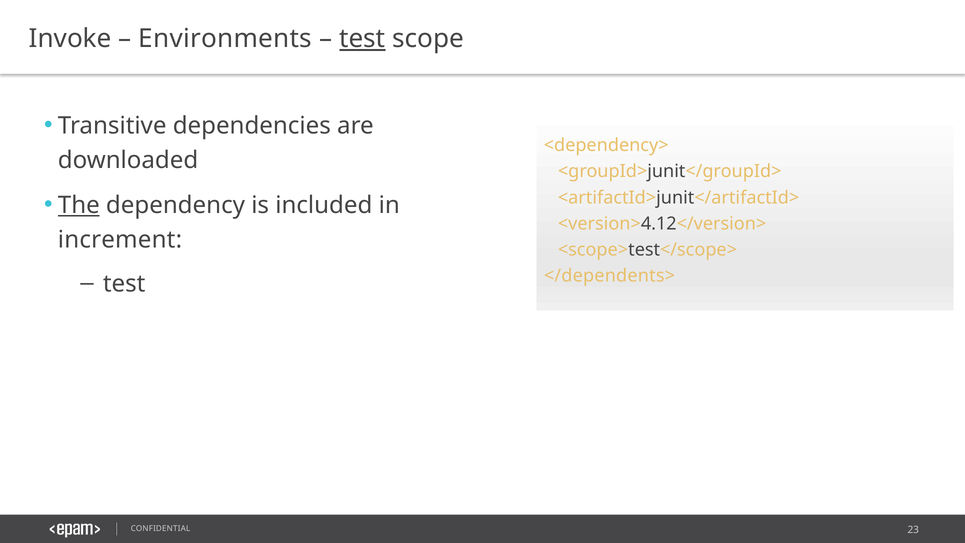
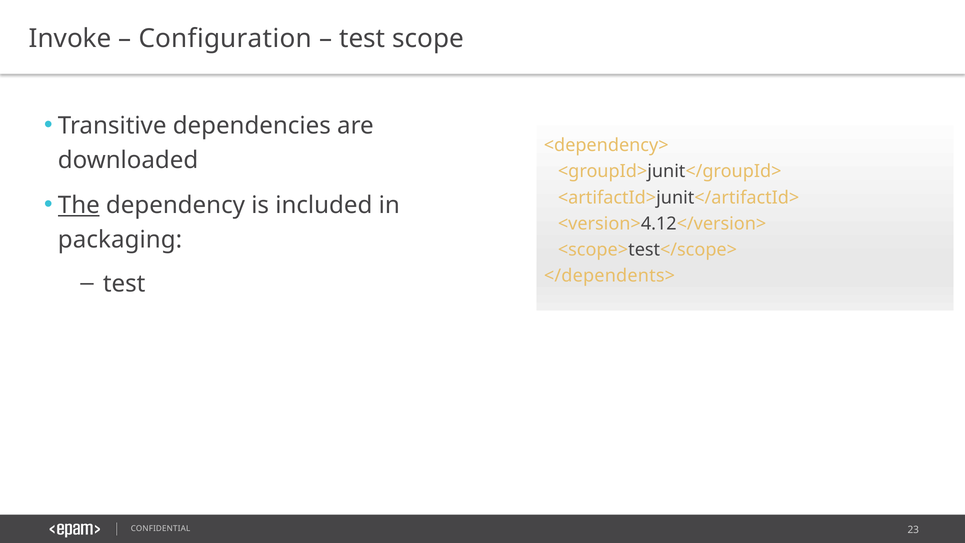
Environments: Environments -> Configuration (225, 39)
test underline: present -> none (362, 39)
increment: increment -> packaging (120, 240)
